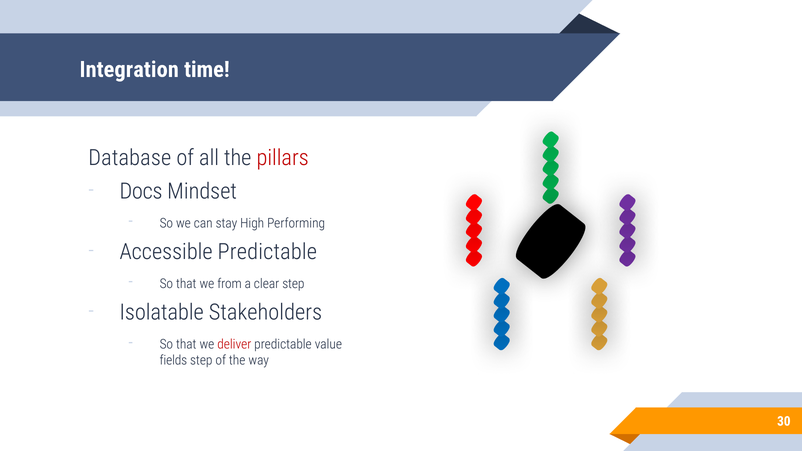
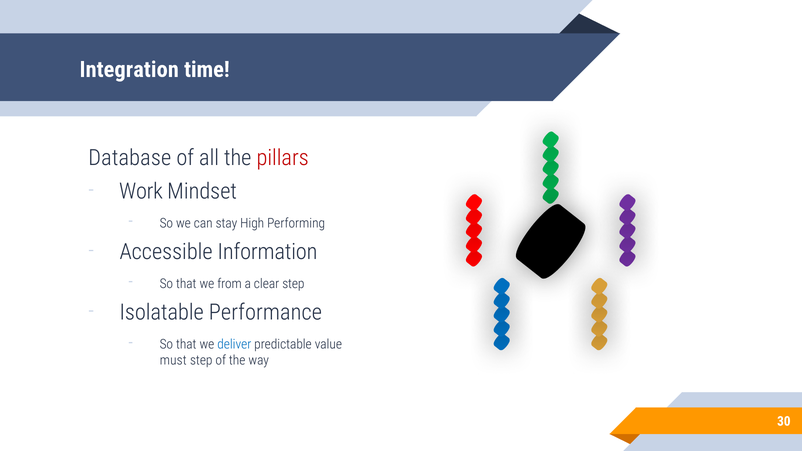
Docs: Docs -> Work (141, 191)
Accessible Predictable: Predictable -> Information (268, 252)
Stakeholders: Stakeholders -> Performance (265, 313)
deliver colour: red -> blue (234, 344)
fields: fields -> must (173, 360)
